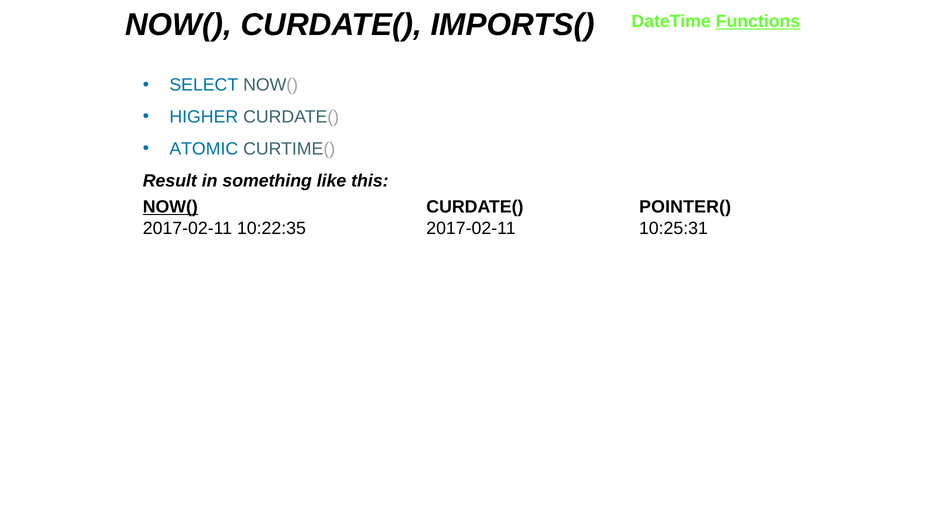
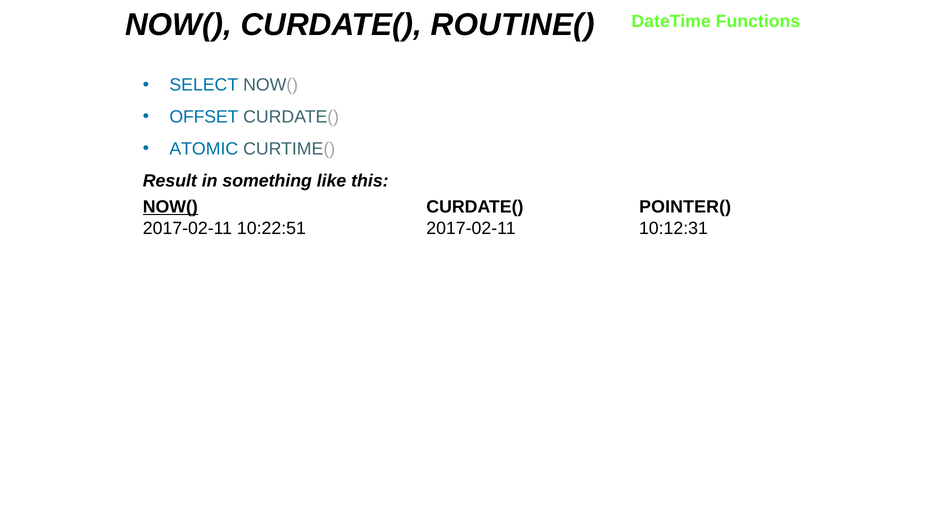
IMPORTS(: IMPORTS( -> ROUTINE( (513, 25)
Functions underline: present -> none (758, 21)
HIGHER: HIGHER -> OFFSET (204, 117)
10:22:35: 10:22:35 -> 10:22:51 (271, 228)
10:25:31: 10:25:31 -> 10:12:31 (673, 228)
